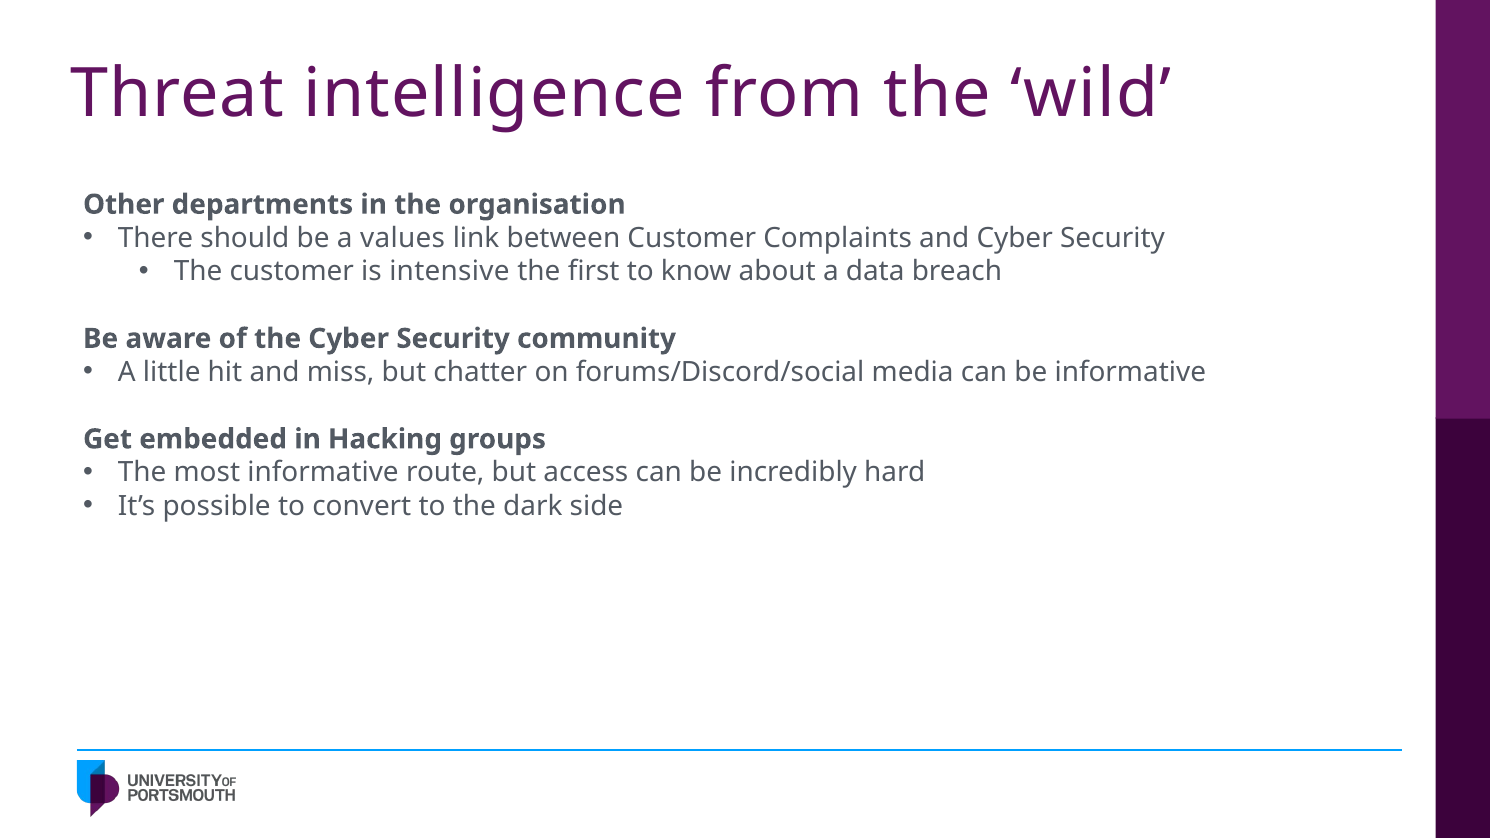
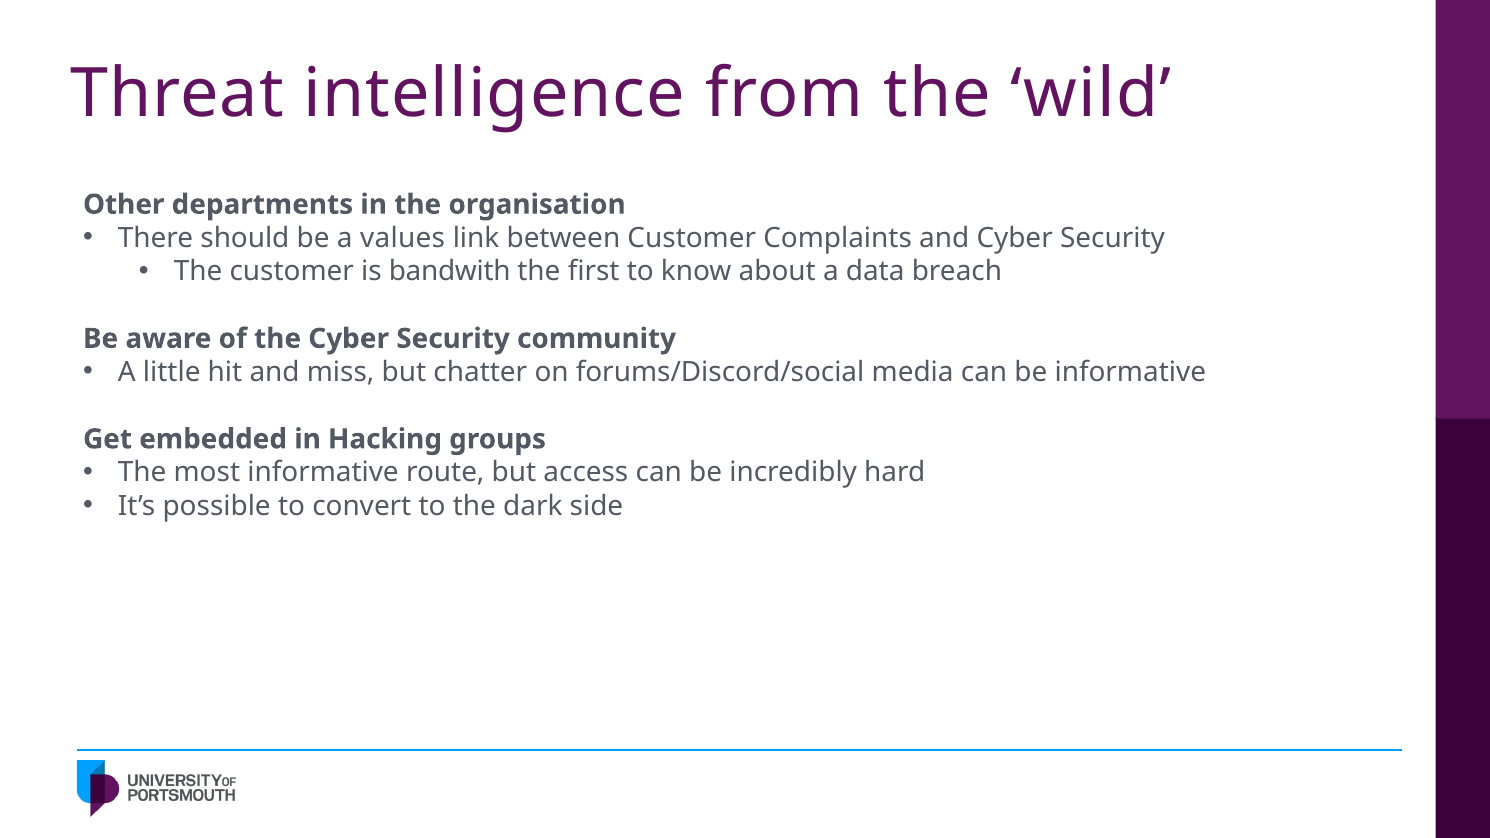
intensive: intensive -> bandwith (450, 272)
